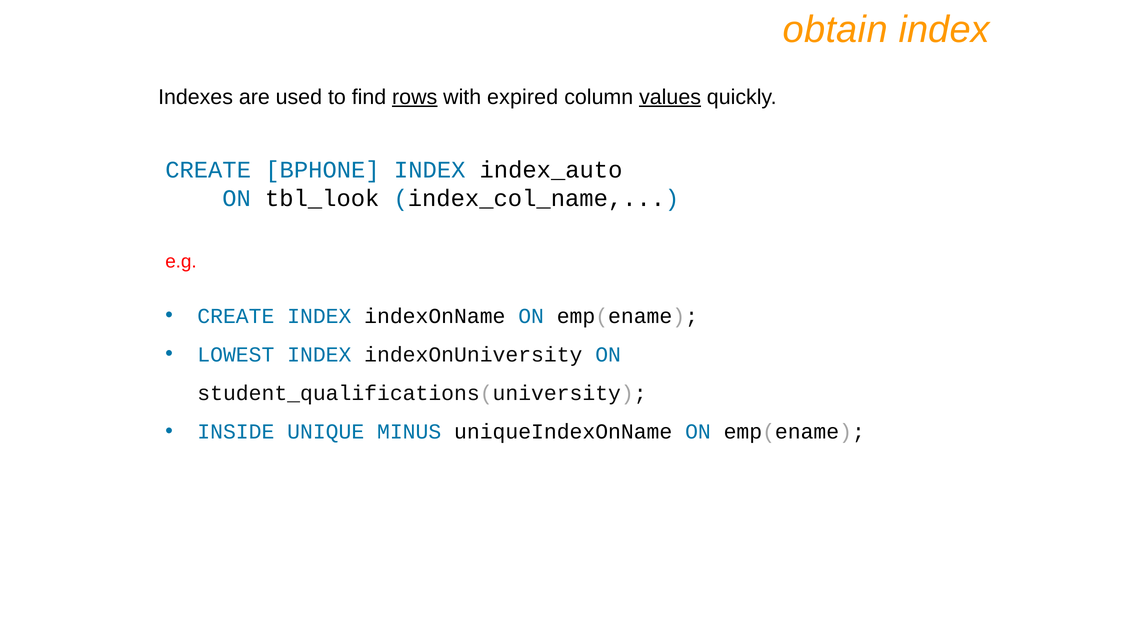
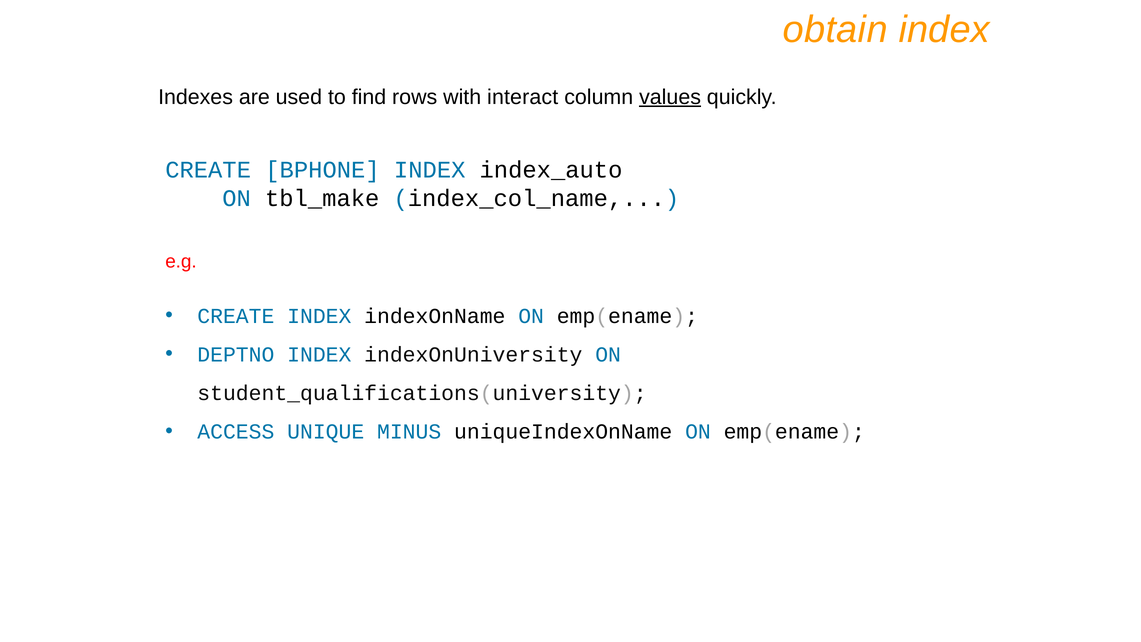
rows underline: present -> none (415, 97)
expired: expired -> interact (523, 97)
tbl_look: tbl_look -> tbl_make (322, 198)
LOWEST: LOWEST -> DEPTNO (236, 354)
INSIDE: INSIDE -> ACCESS (236, 431)
